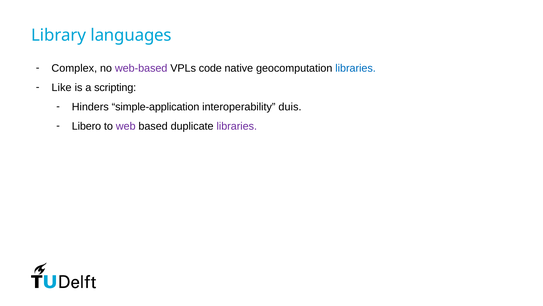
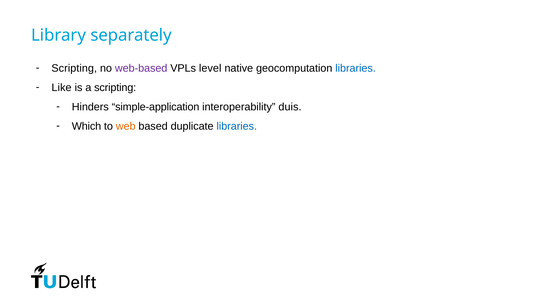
languages: languages -> separately (131, 35)
Complex: Complex -> Scripting (74, 68)
code: code -> level (210, 68)
Libero: Libero -> Which (86, 126)
web colour: purple -> orange (126, 126)
libraries colour: purple -> blue (237, 126)
